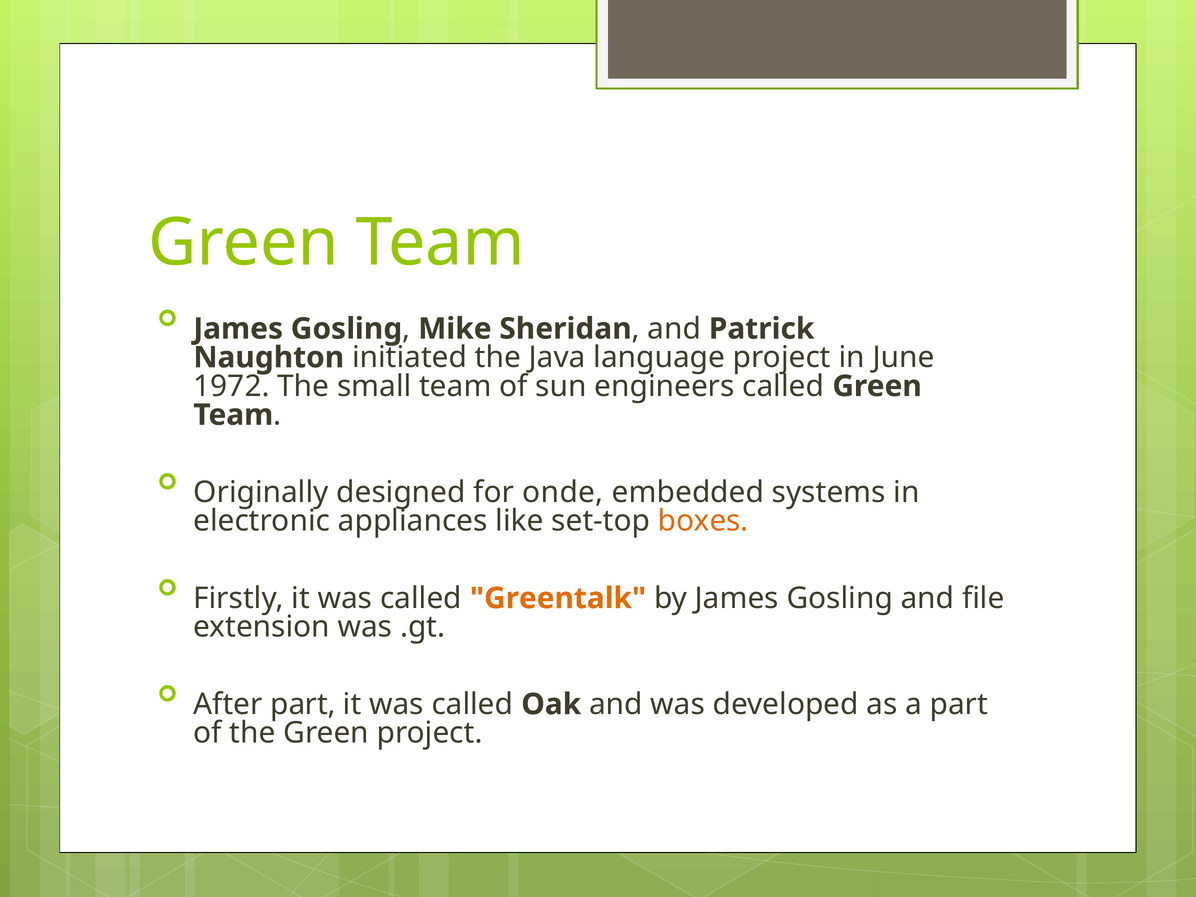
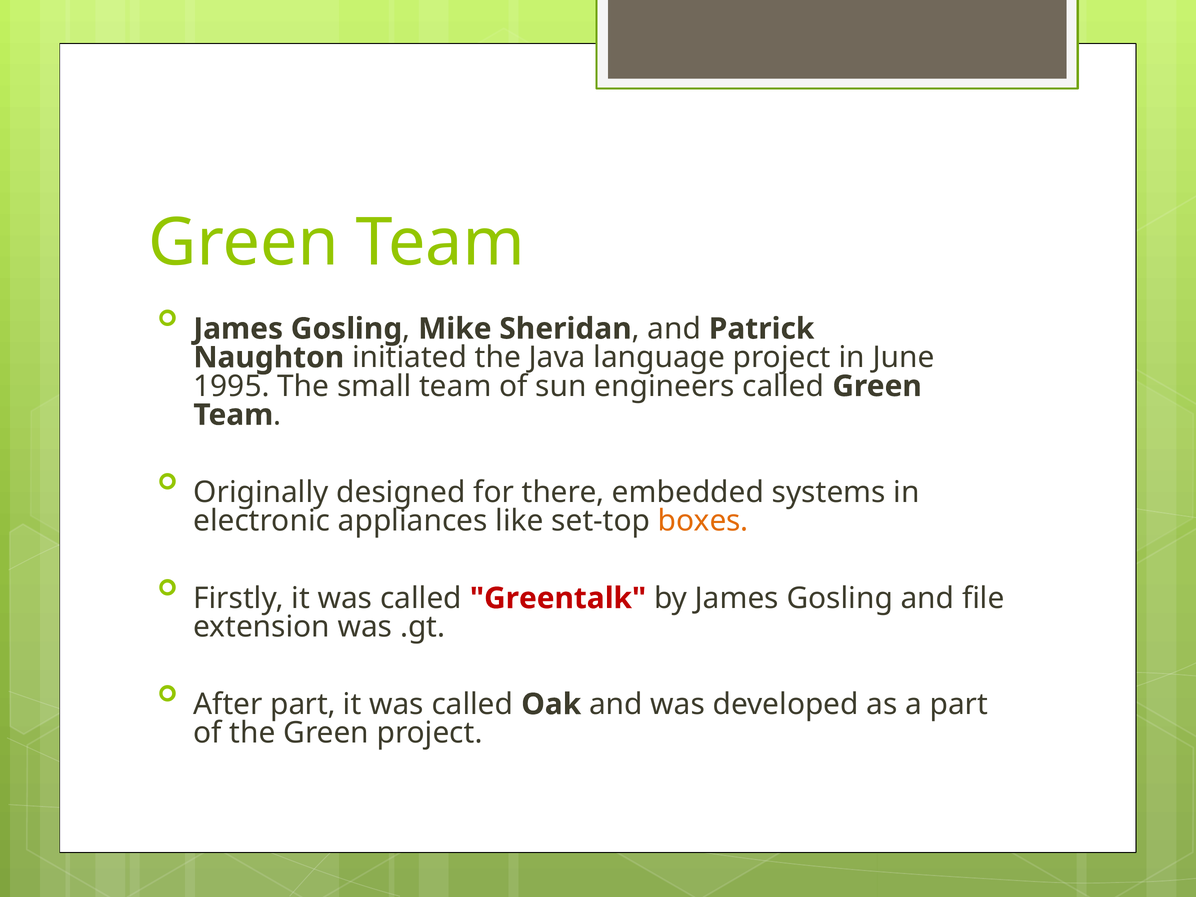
1972: 1972 -> 1995 (231, 386)
onde: onde -> there (563, 492)
Greentalk colour: orange -> red (558, 598)
